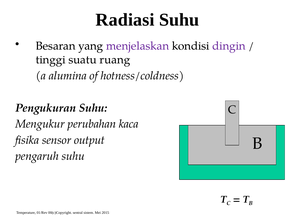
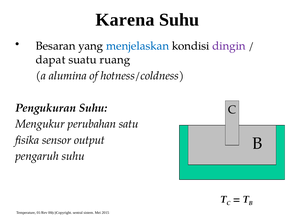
Radiasi: Radiasi -> Karena (125, 20)
menjelaskan colour: purple -> blue (138, 46)
tinggi: tinggi -> dapat (51, 60)
kaca: kaca -> satu (129, 124)
